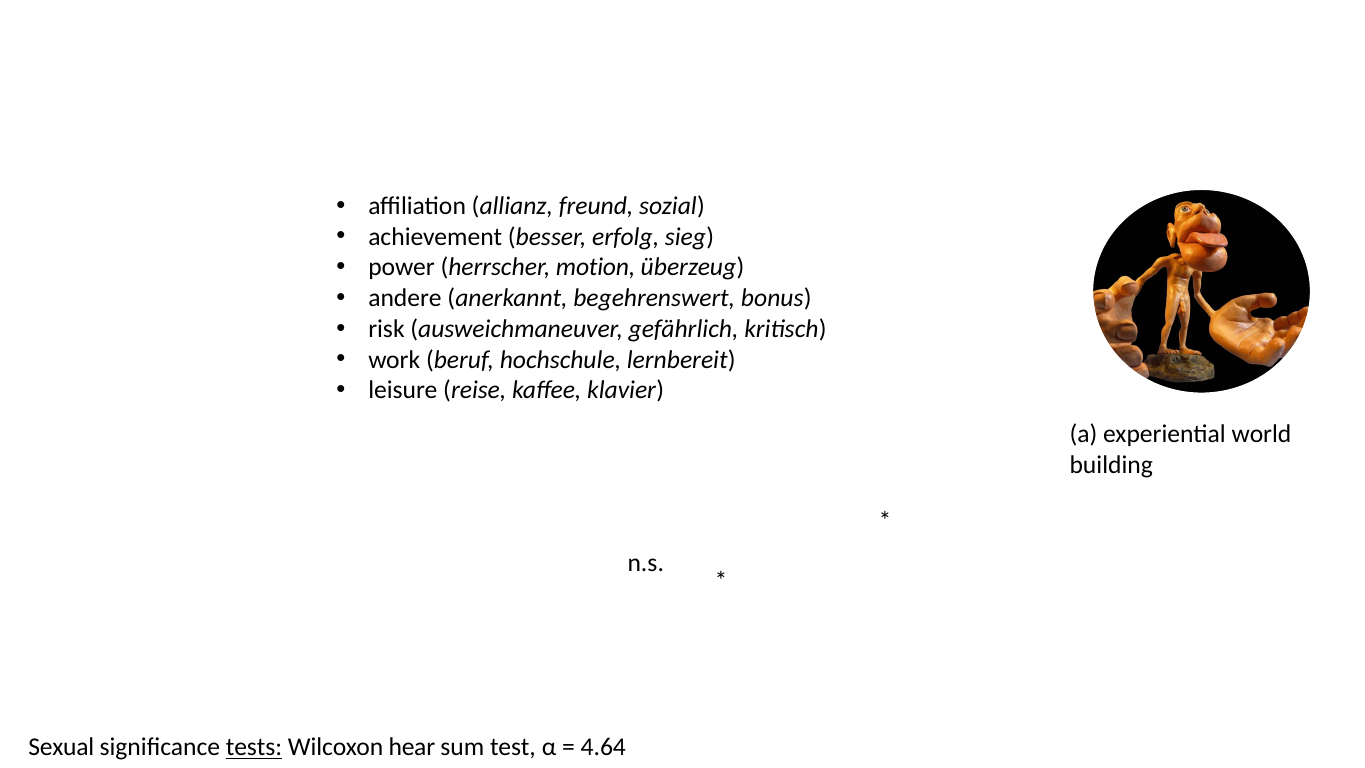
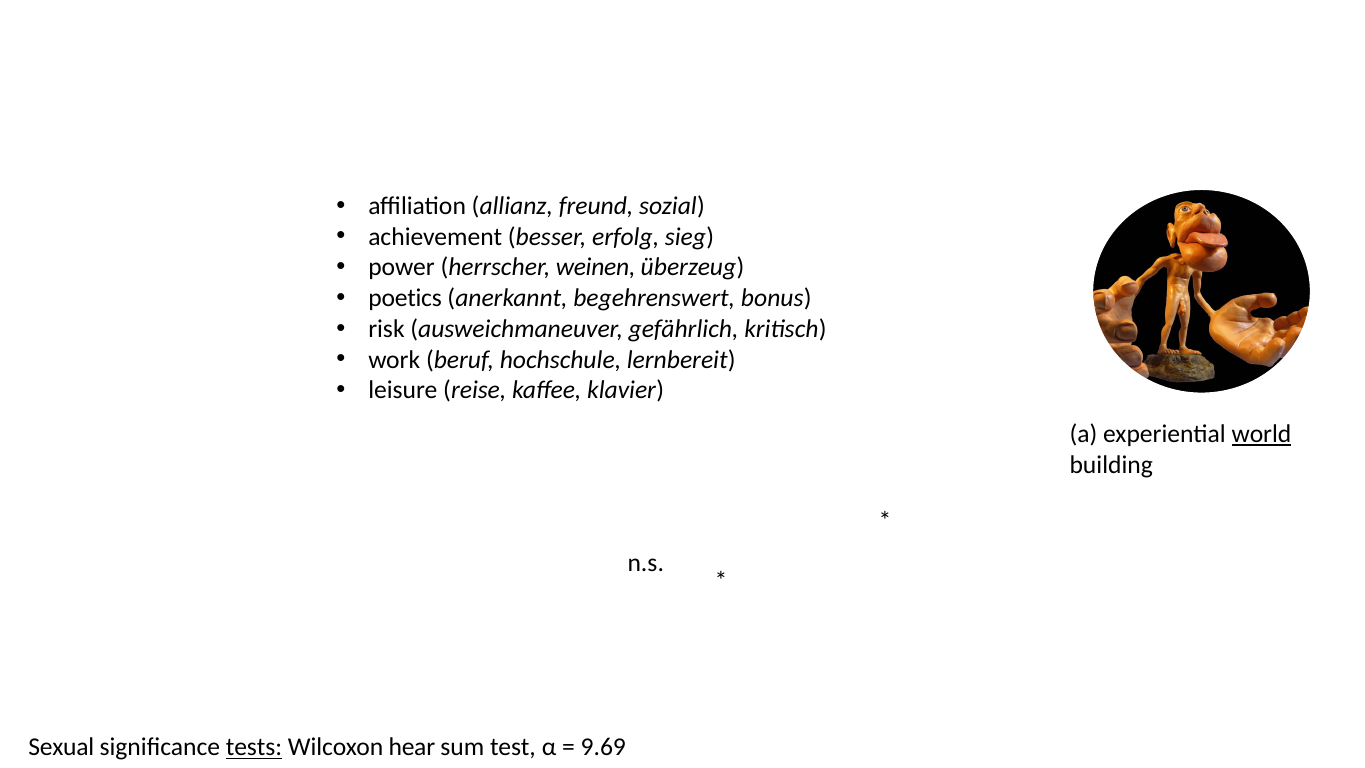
motion: motion -> weinen (596, 267)
andere: andere -> poetics (405, 298)
world underline: none -> present (1261, 434)
4.64: 4.64 -> 9.69 (603, 747)
